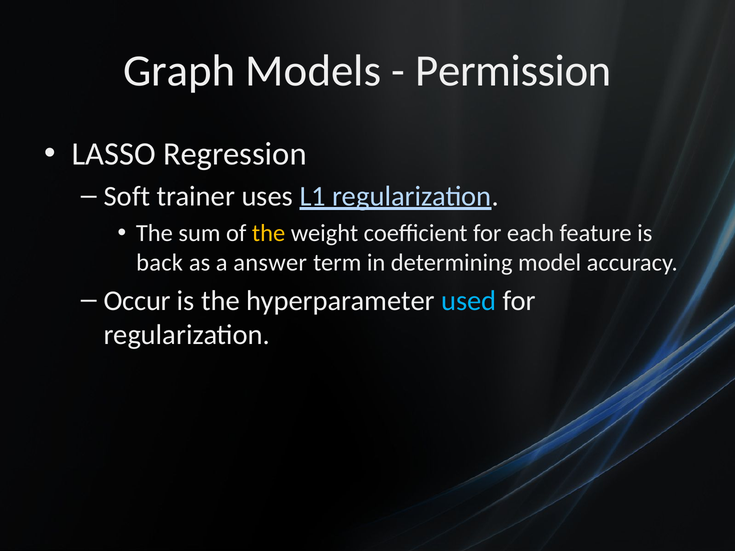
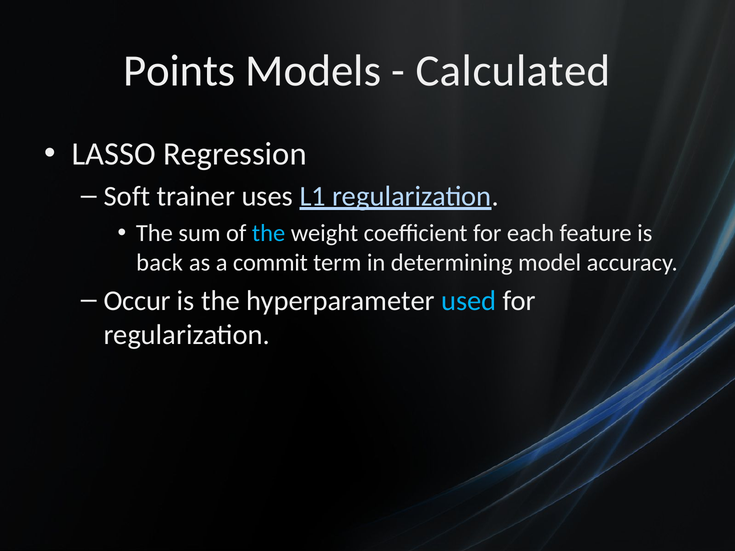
Graph: Graph -> Points (179, 71)
Permission: Permission -> Calculated (513, 71)
the colour: yellow -> light blue (269, 233)
answer: answer -> commit (270, 263)
